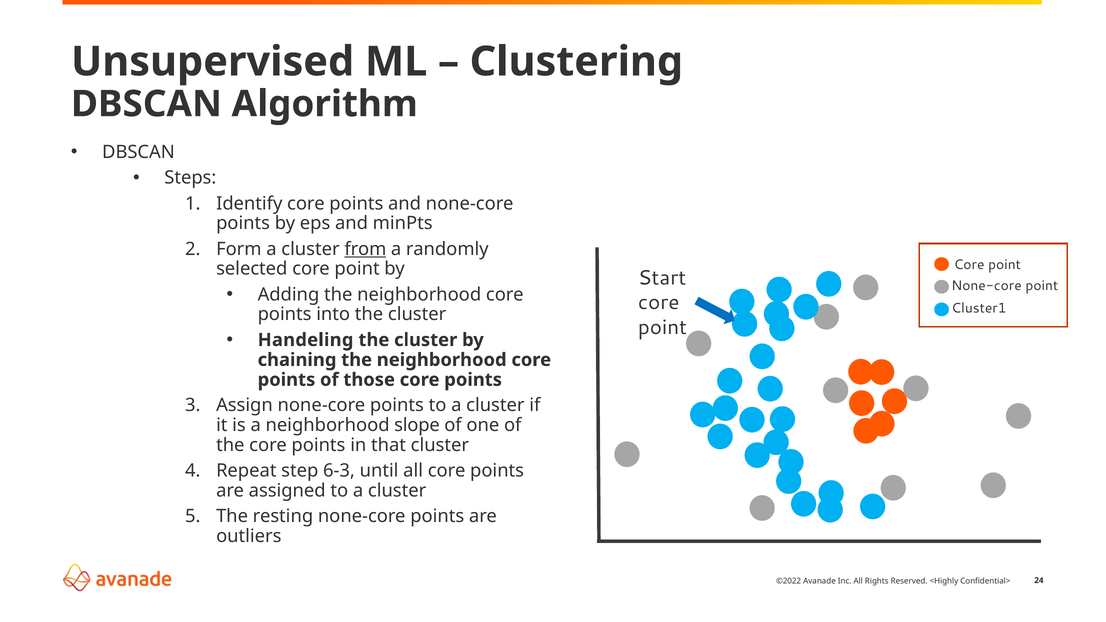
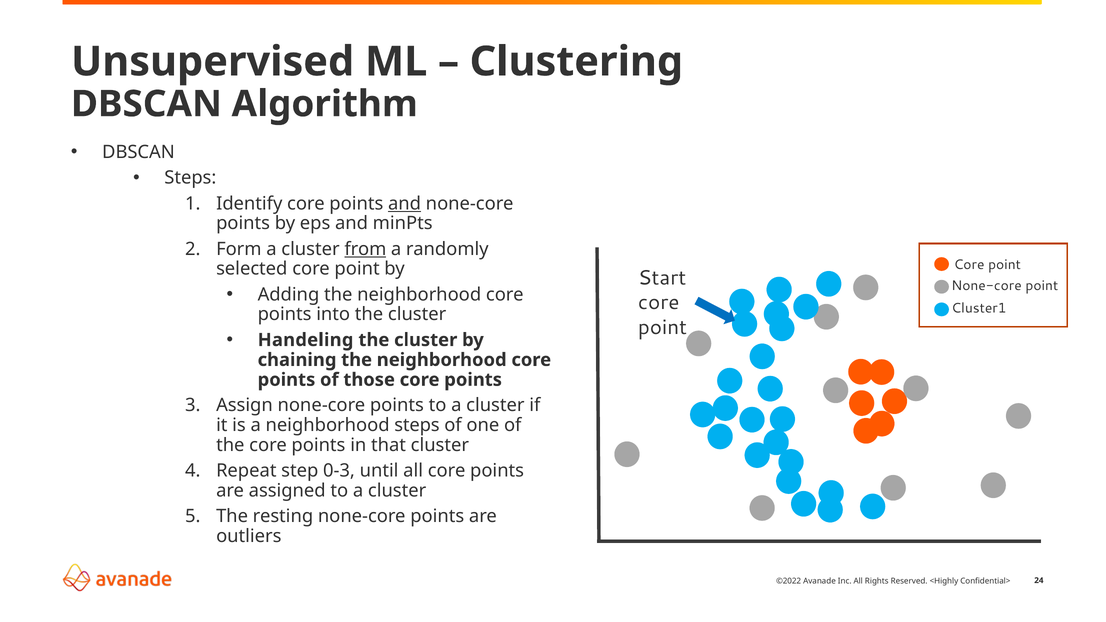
and underline: none -> present (405, 203)
neighborhood slope: slope -> steps (417, 425)
6-3: 6-3 -> 0-3 (339, 471)
